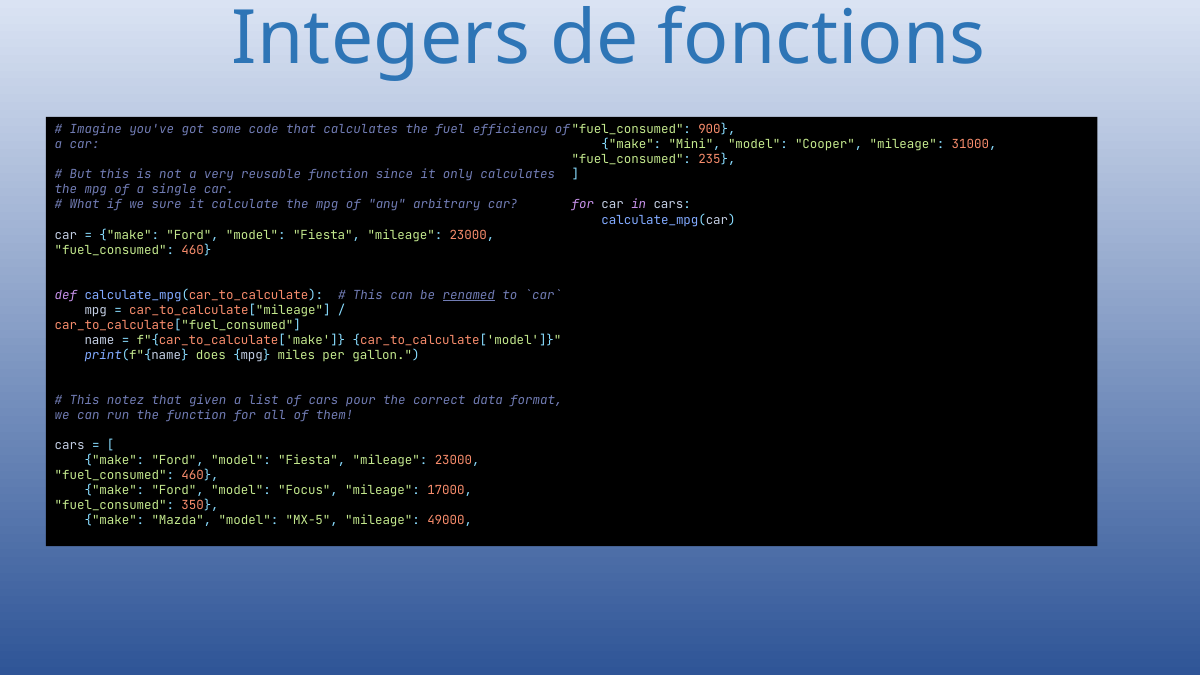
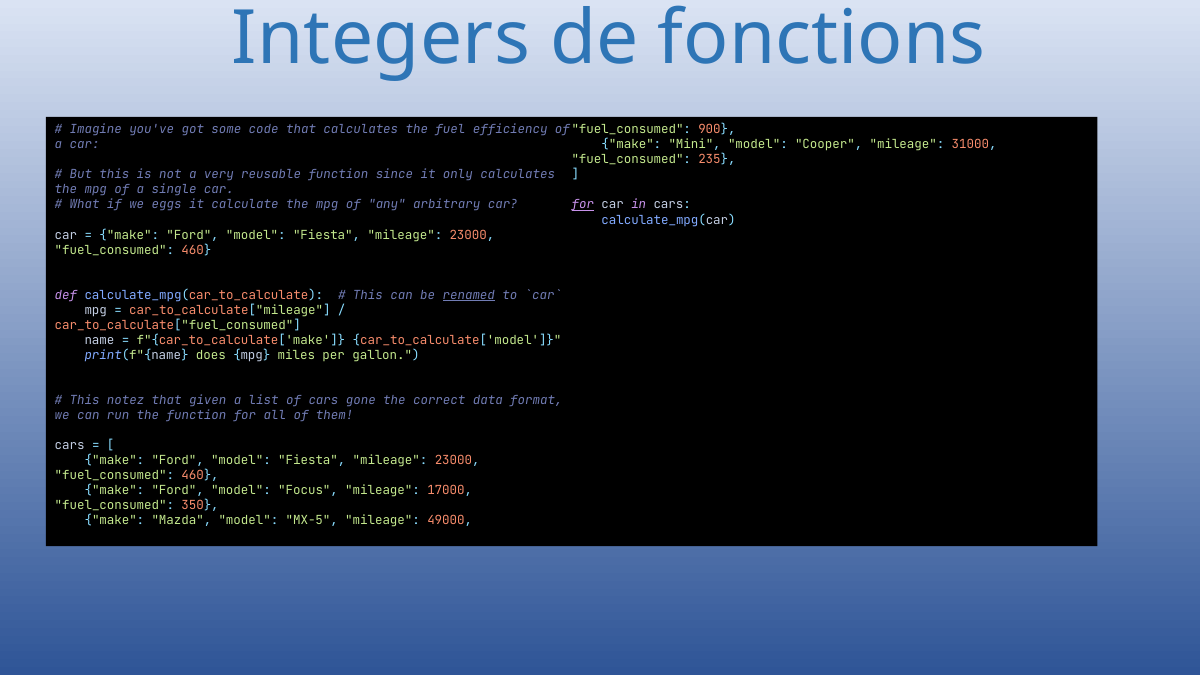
sure: sure -> eggs (167, 205)
for underline: none -> present (583, 205)
pour: pour -> gone (361, 400)
